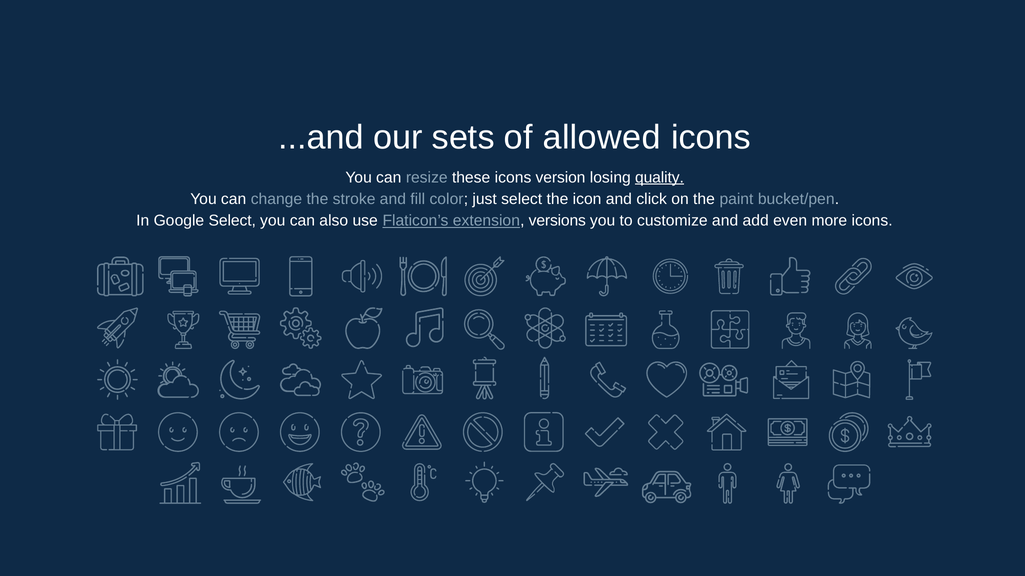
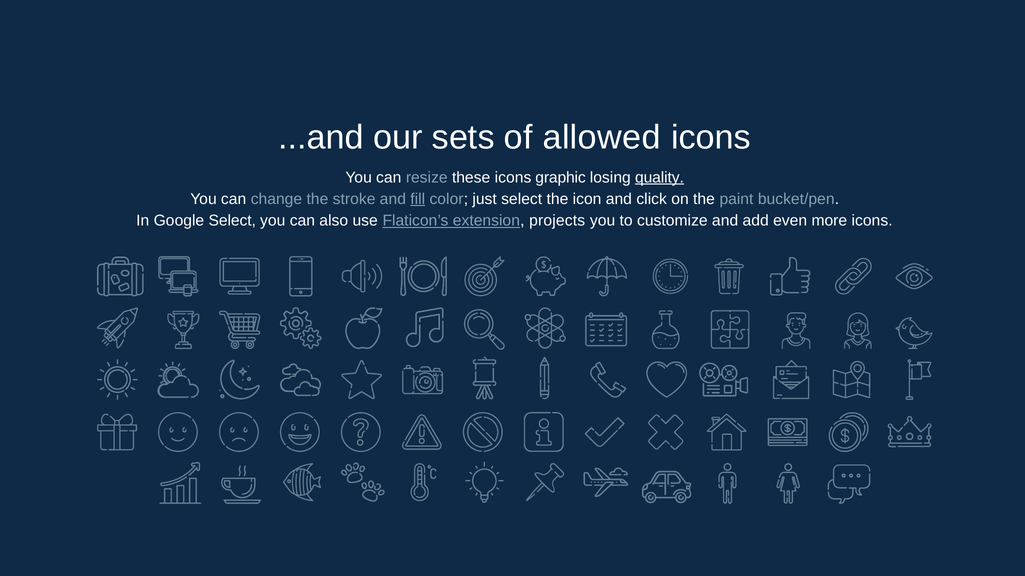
version: version -> graphic (561, 178)
fill underline: none -> present (418, 199)
versions: versions -> projects (557, 221)
